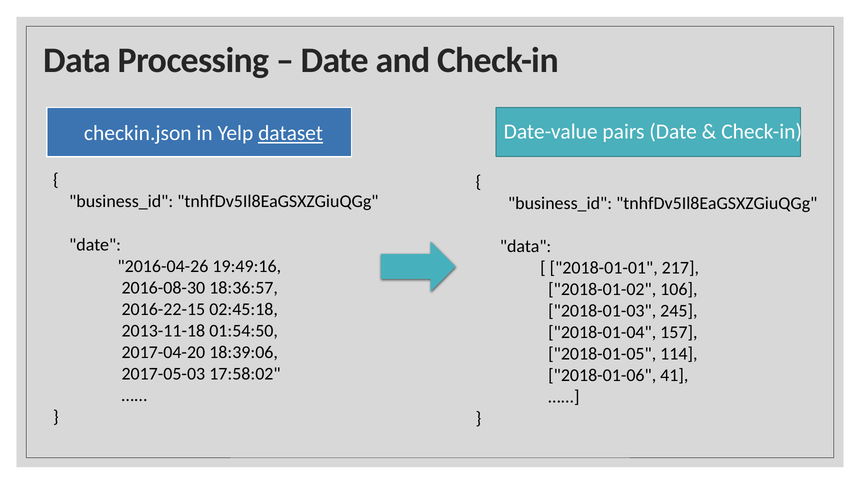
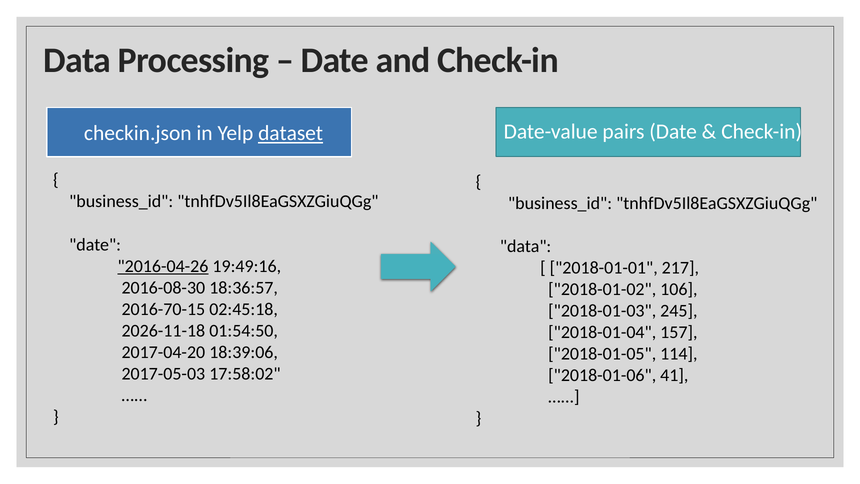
2016-04-26 underline: none -> present (163, 266)
2016-22-15: 2016-22-15 -> 2016-70-15 (163, 309)
2013-11-18: 2013-11-18 -> 2026-11-18 (163, 331)
